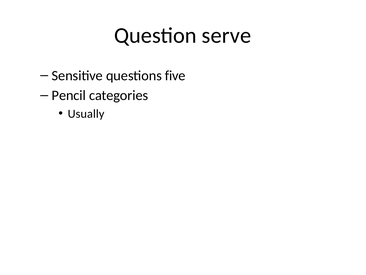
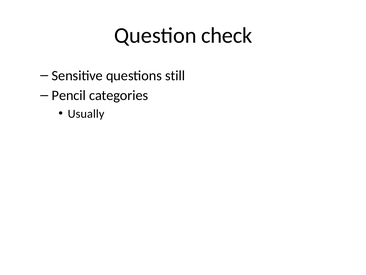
serve: serve -> check (227, 35)
five: five -> still (175, 75)
